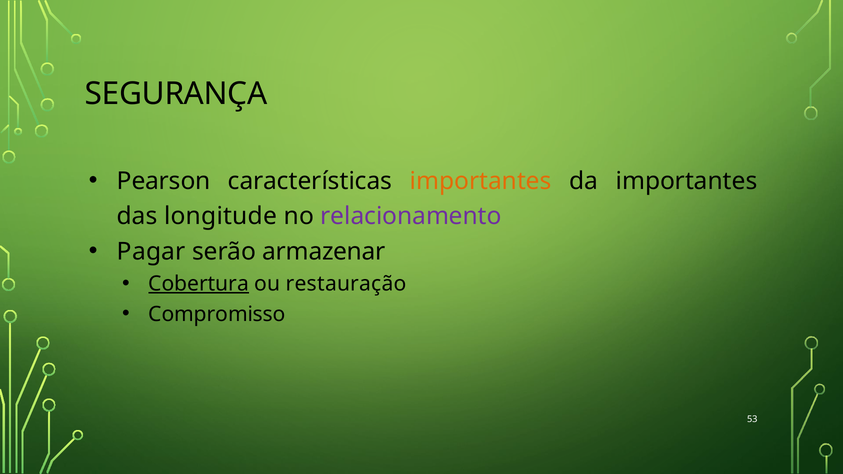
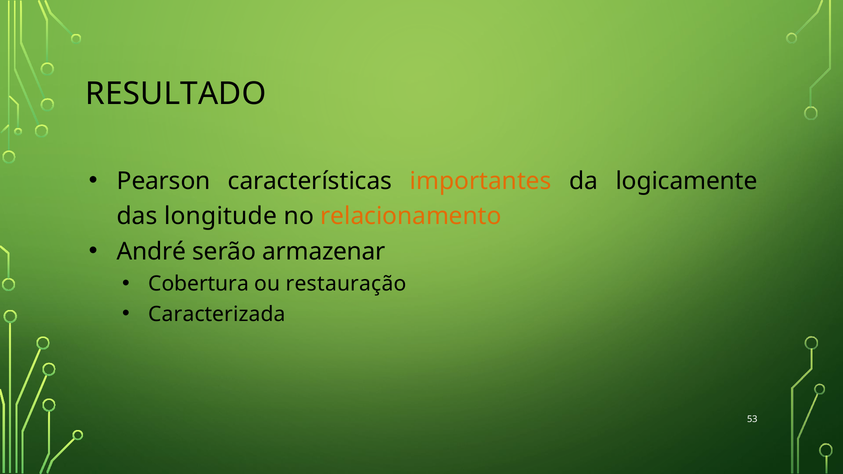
SEGURANÇA: SEGURANÇA -> RESULTADO (176, 94)
da importantes: importantes -> logicamente (687, 181)
relacionamento colour: purple -> orange (411, 216)
Pagar: Pagar -> André (151, 252)
Cobertura underline: present -> none (199, 284)
Compromisso: Compromisso -> Caracterizada (217, 314)
